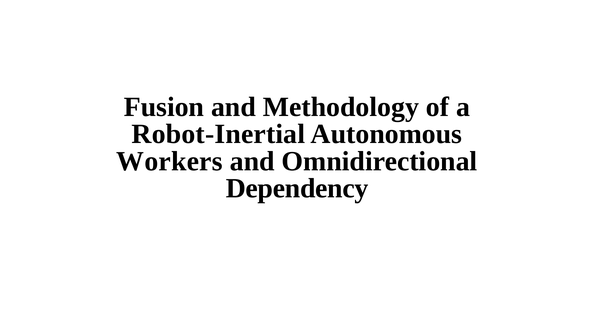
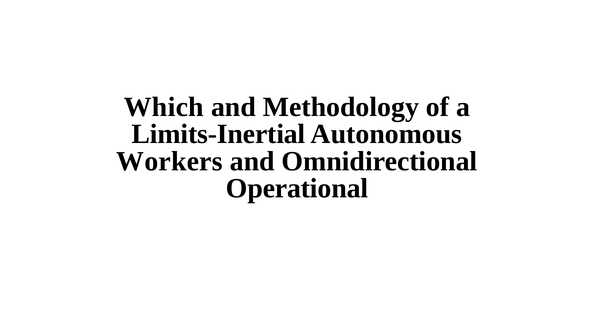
Fusion: Fusion -> Which (164, 107)
Robot-Inertial: Robot-Inertial -> Limits-Inertial (218, 134)
Dependency: Dependency -> Operational (297, 188)
